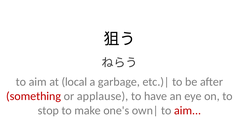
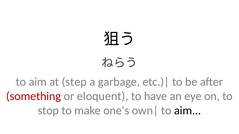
local: local -> step (74, 82)
applause: applause -> eloquent (103, 96)
aim colour: red -> black (188, 111)
